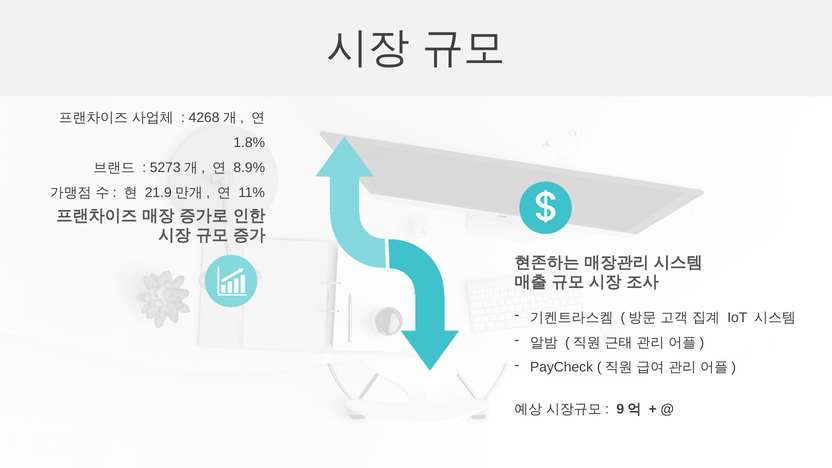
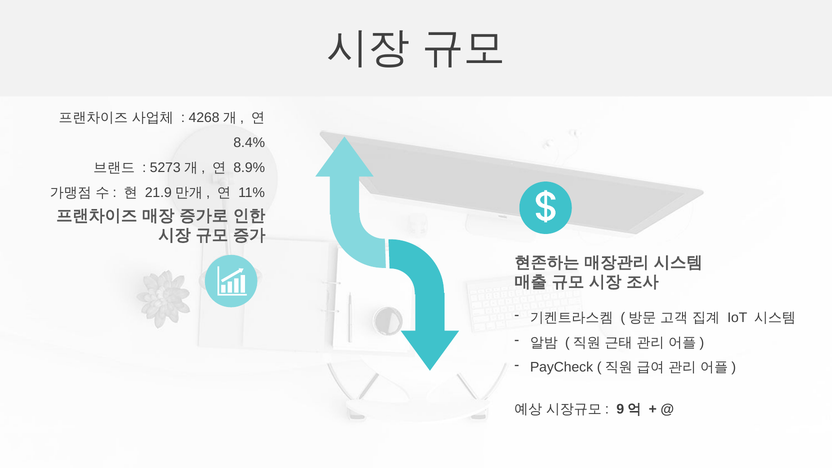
1.8%: 1.8% -> 8.4% (249, 143)
